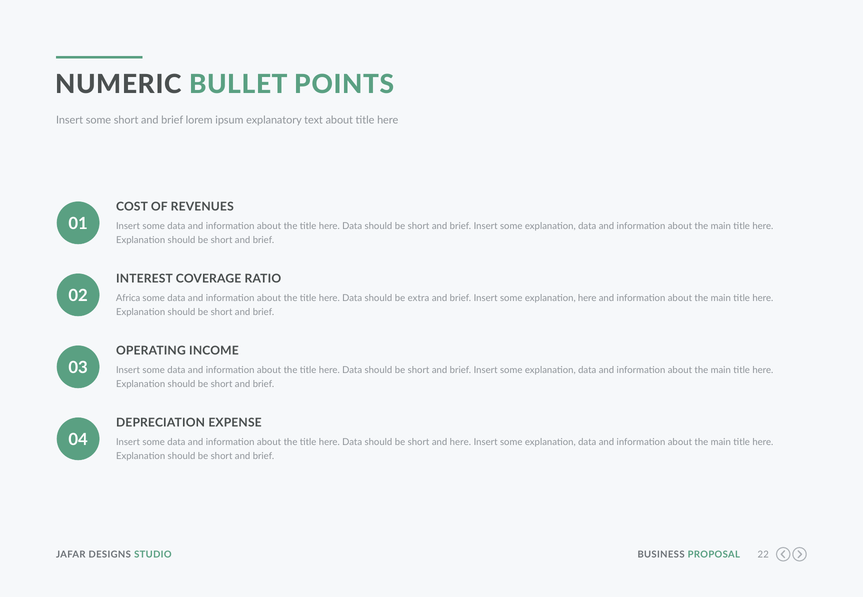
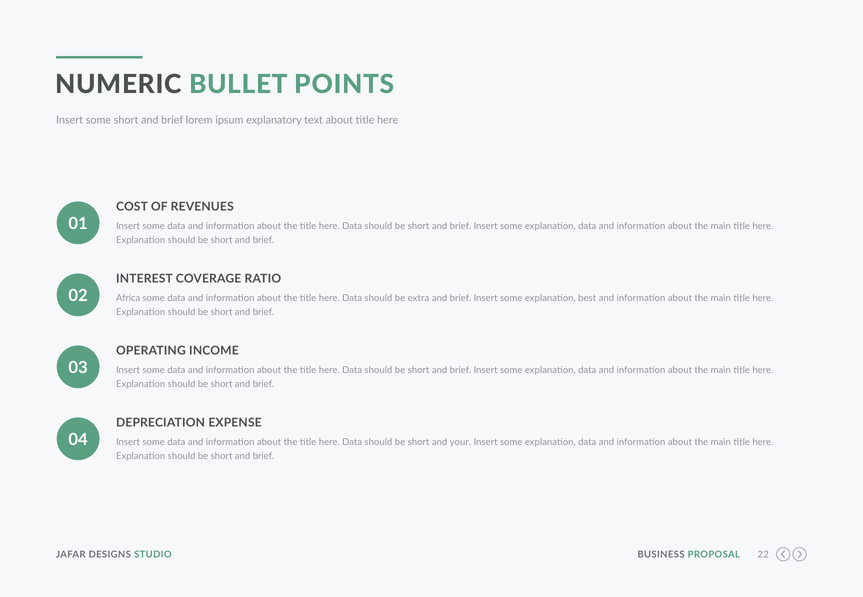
explanation here: here -> best (587, 299)
and here: here -> your (460, 443)
